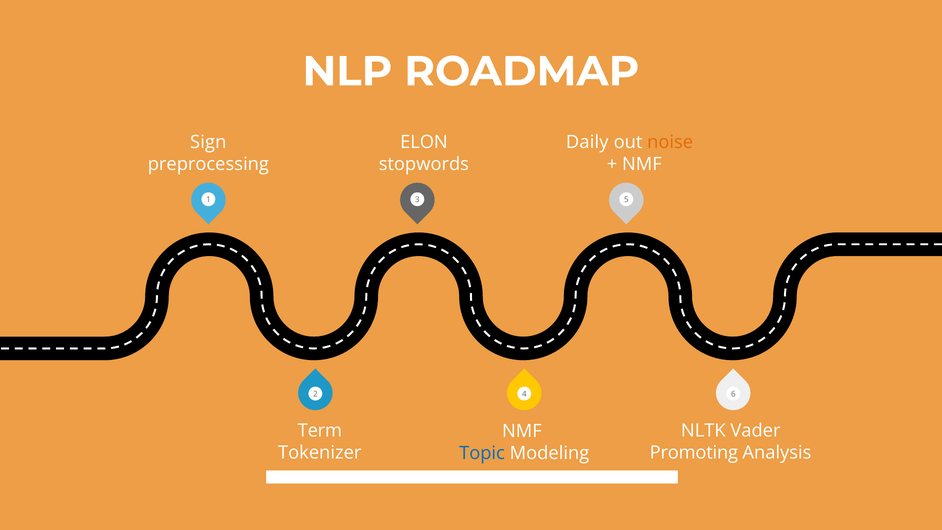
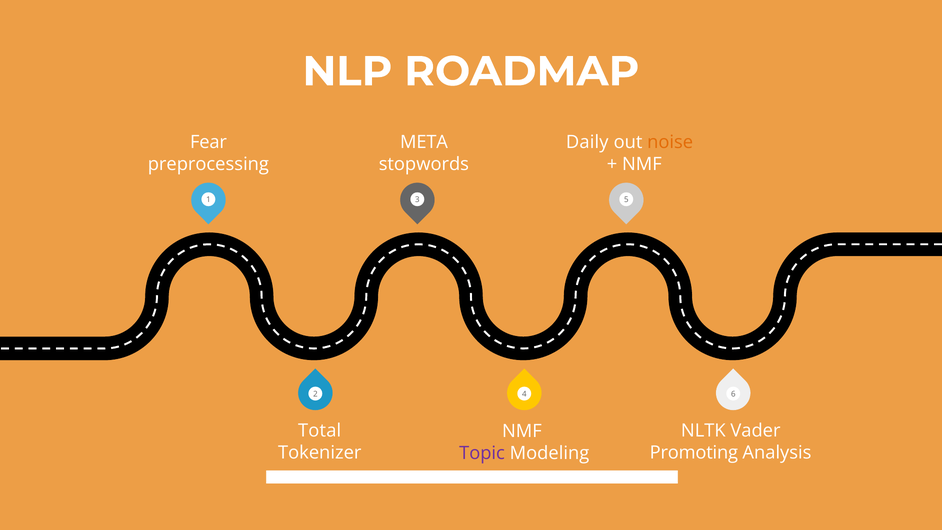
Sign: Sign -> Fear (208, 142)
ELON: ELON -> META (424, 142)
Term: Term -> Total (320, 431)
Topic colour: blue -> purple (482, 453)
